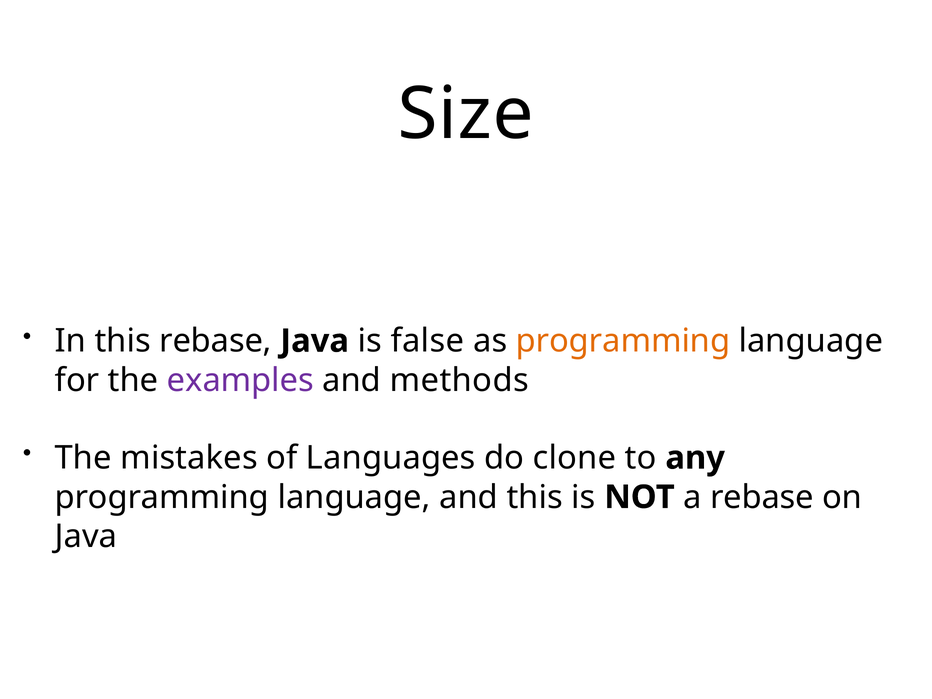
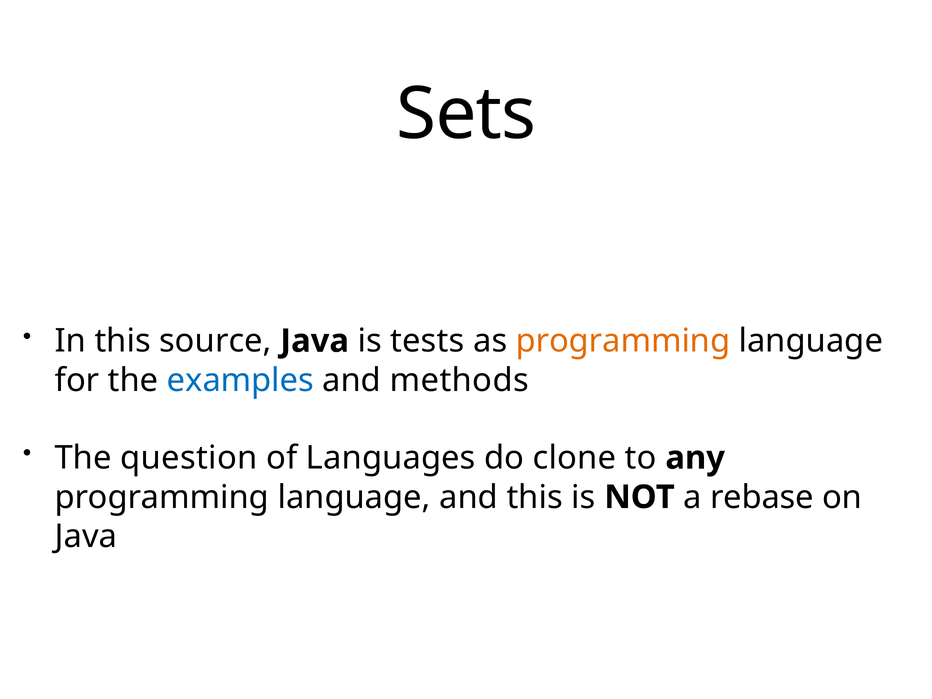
Size: Size -> Sets (466, 114)
this rebase: rebase -> source (215, 341)
false: false -> tests (427, 341)
examples colour: purple -> blue (240, 380)
mistakes: mistakes -> question (189, 458)
